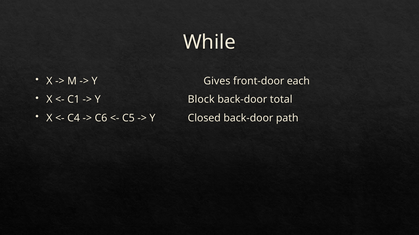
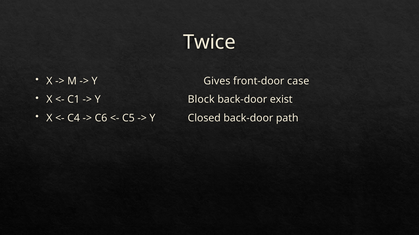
While: While -> Twice (209, 42)
each: each -> case (298, 81)
total: total -> exist (281, 100)
